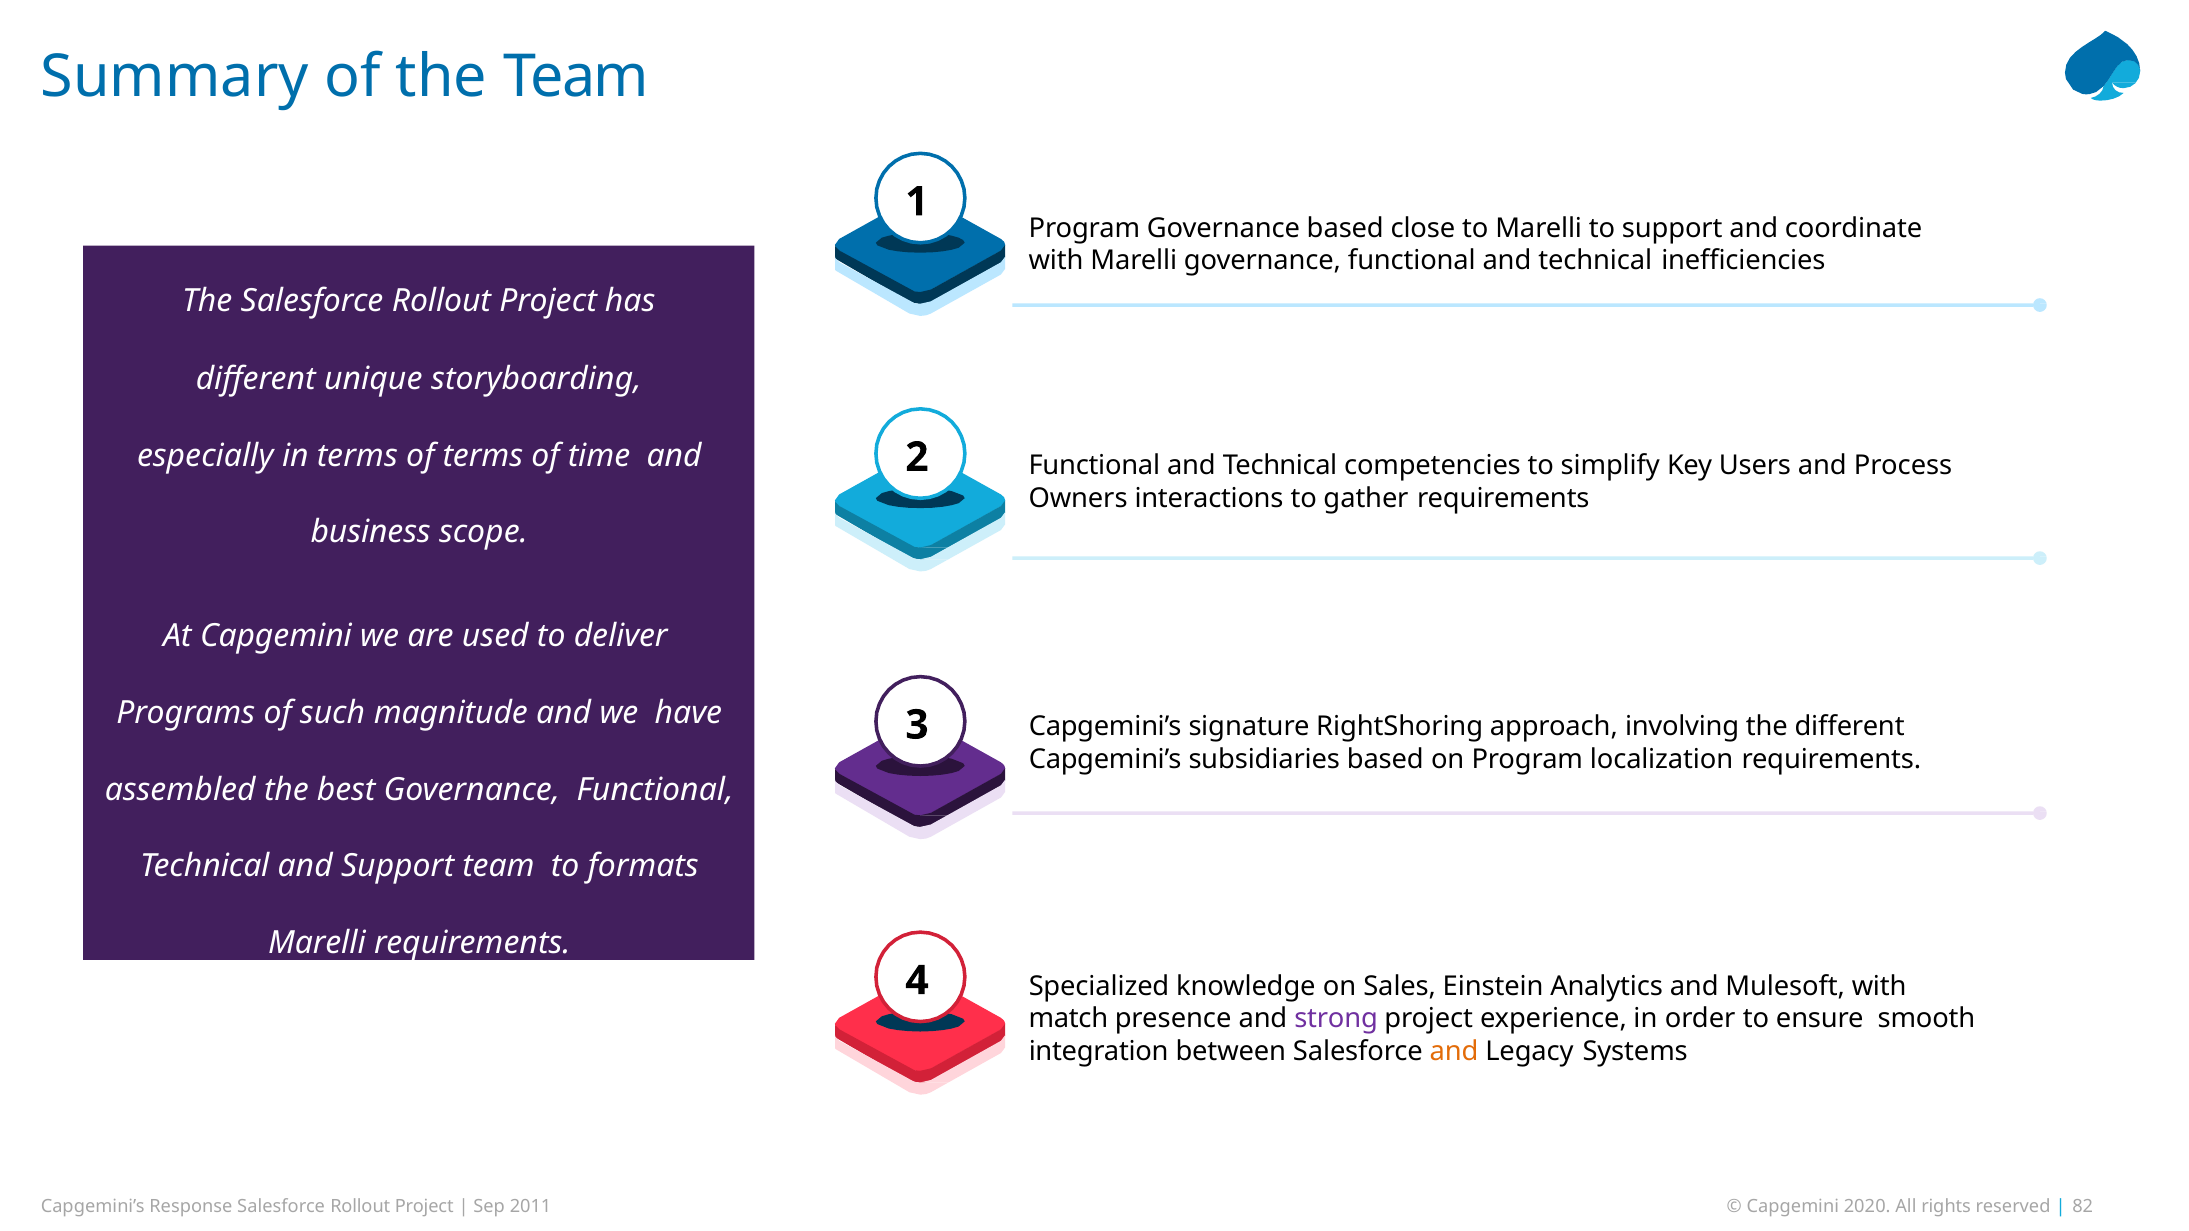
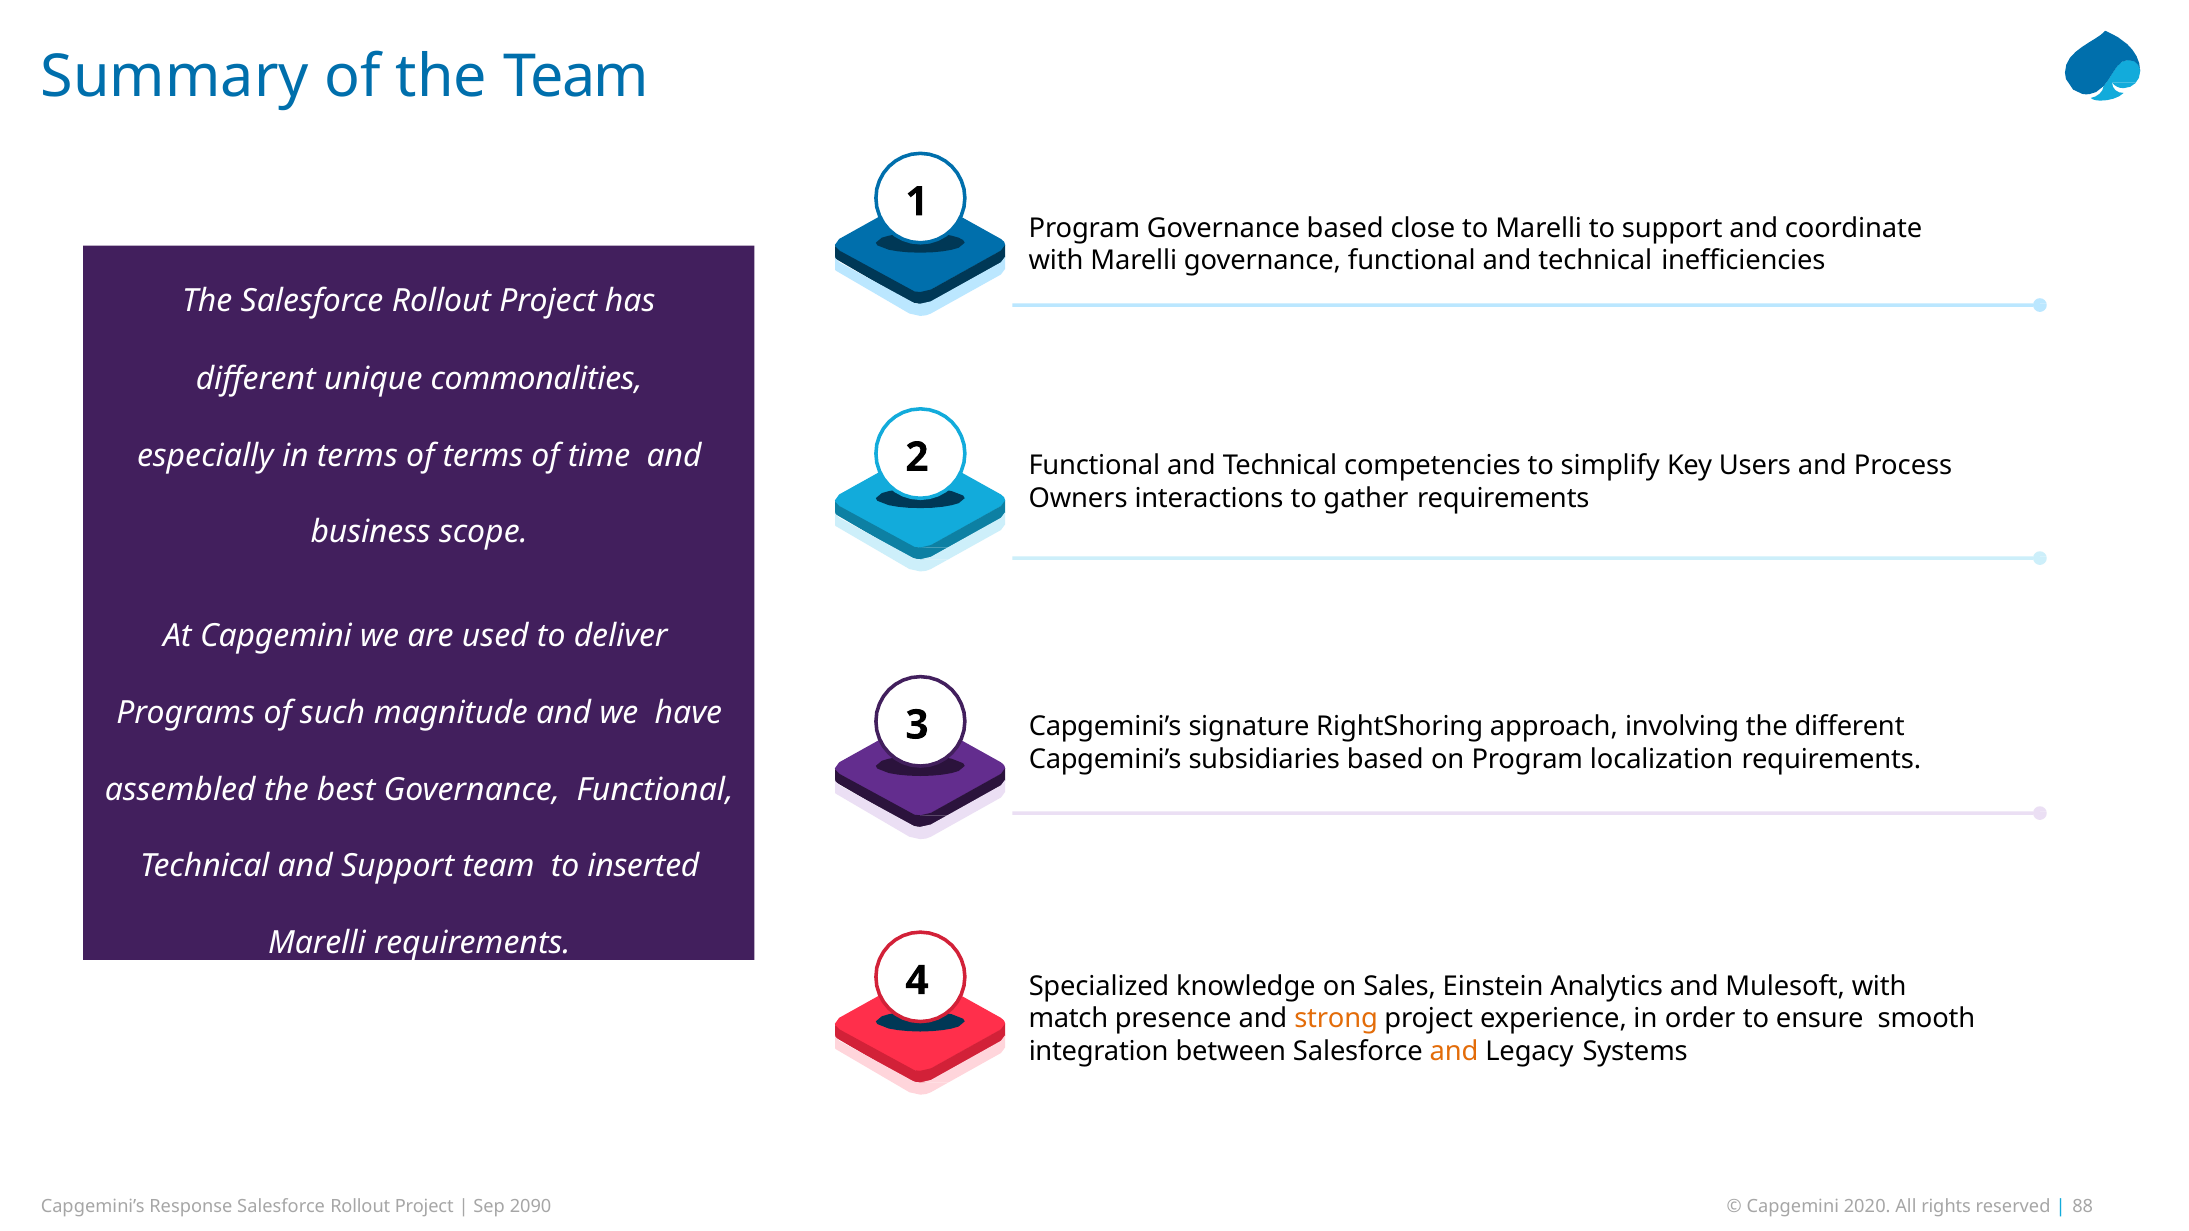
storyboarding: storyboarding -> commonalities (537, 379)
formats: formats -> inserted (643, 867)
strong colour: purple -> orange (1336, 1019)
2011: 2011 -> 2090 (531, 1206)
82: 82 -> 88 (2083, 1206)
